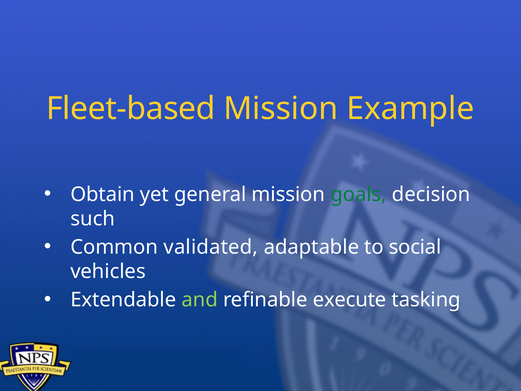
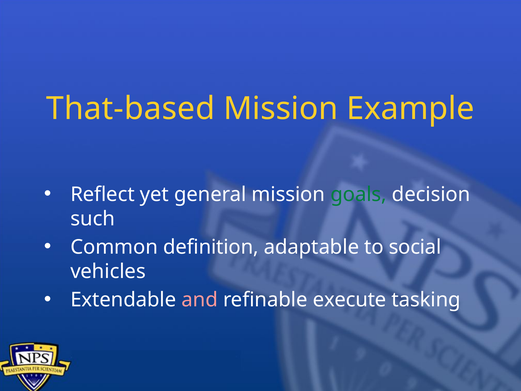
Fleet-based: Fleet-based -> That-based (131, 109)
Obtain: Obtain -> Reflect (103, 194)
validated: validated -> definition (211, 247)
and colour: light green -> pink (200, 300)
